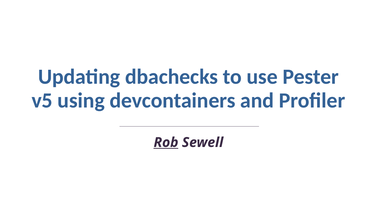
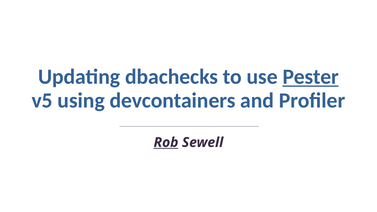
Pester underline: none -> present (311, 77)
